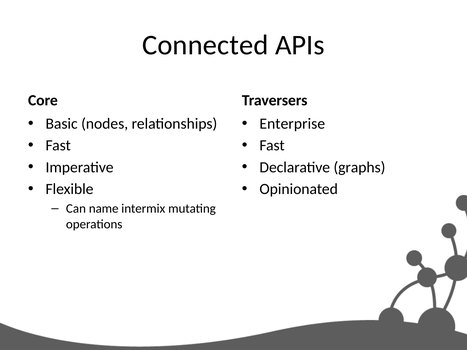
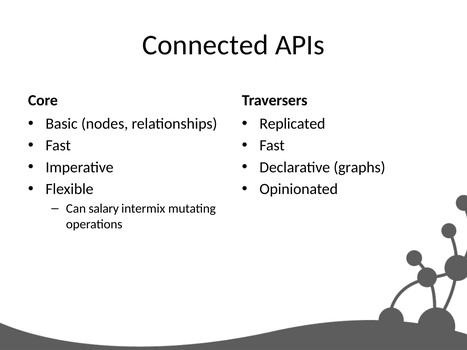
Enterprise: Enterprise -> Replicated (292, 124)
name: name -> salary (104, 209)
